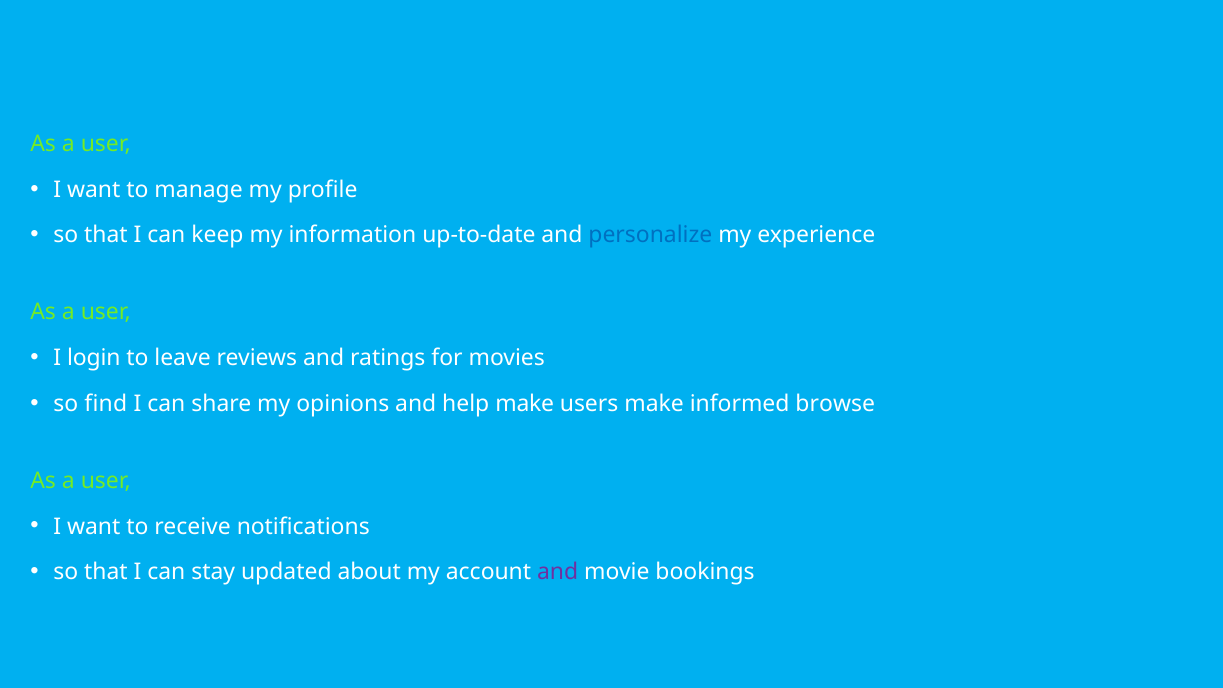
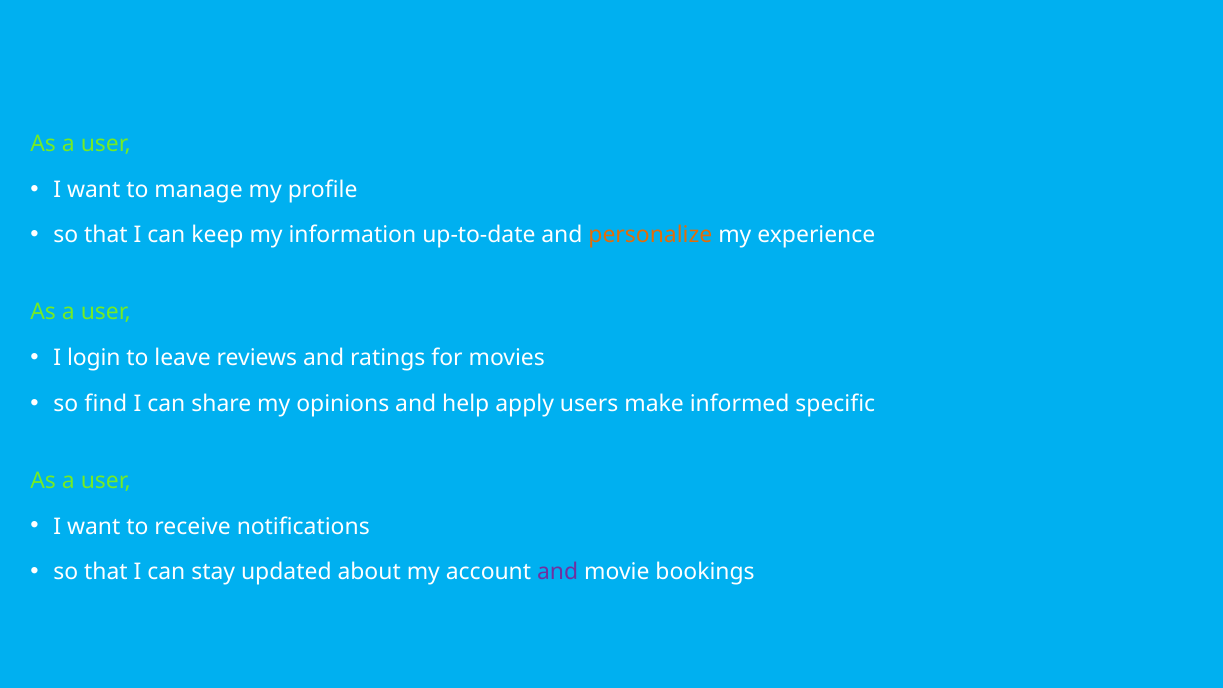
personalize colour: blue -> orange (650, 235)
help make: make -> apply (525, 404)
browse: browse -> specific (835, 404)
